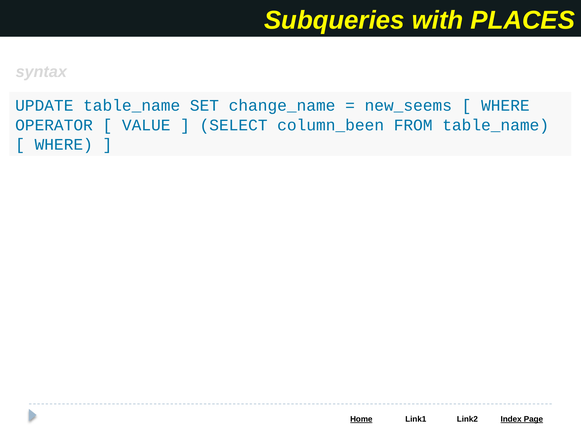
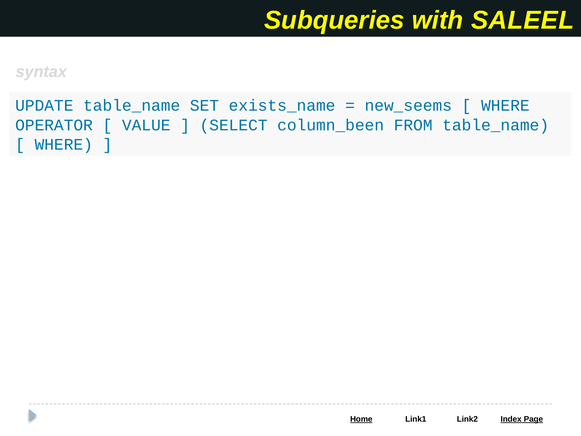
PLACES: PLACES -> SALEEL (523, 20)
change_name: change_name -> exists_name (282, 106)
